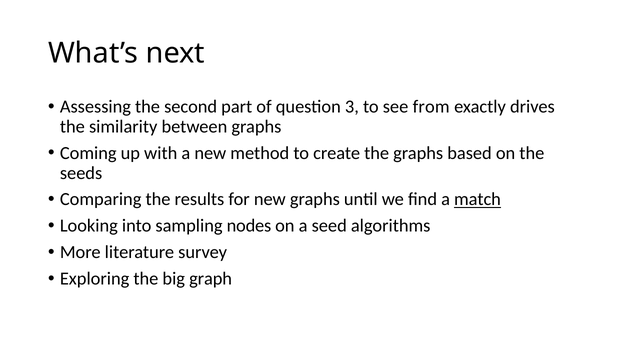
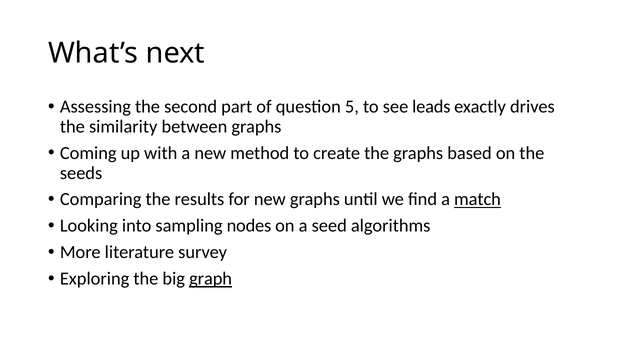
3: 3 -> 5 (352, 107)
from: from -> leads (431, 107)
graph underline: none -> present (211, 279)
